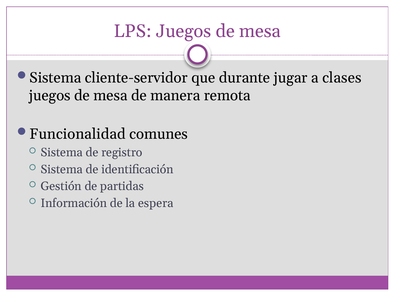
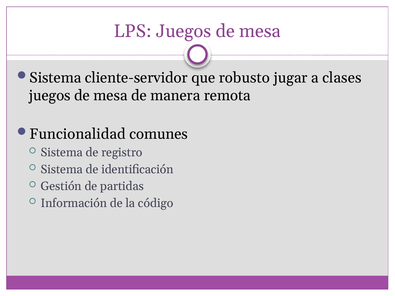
durante: durante -> robusto (244, 78)
espera: espera -> código (156, 203)
